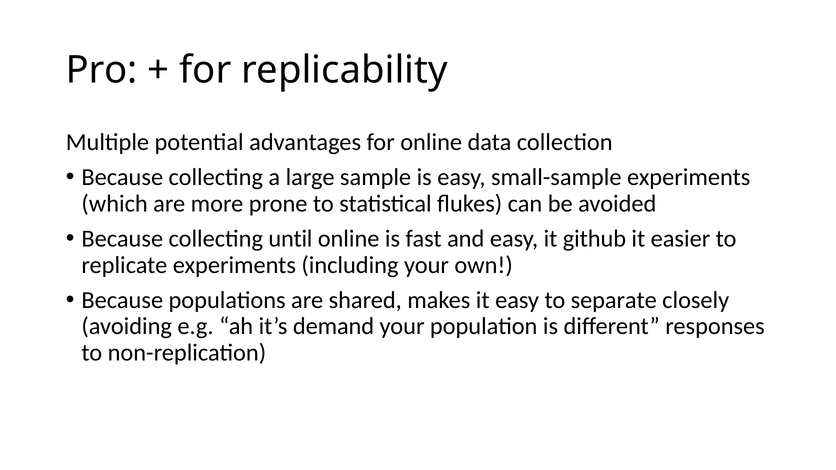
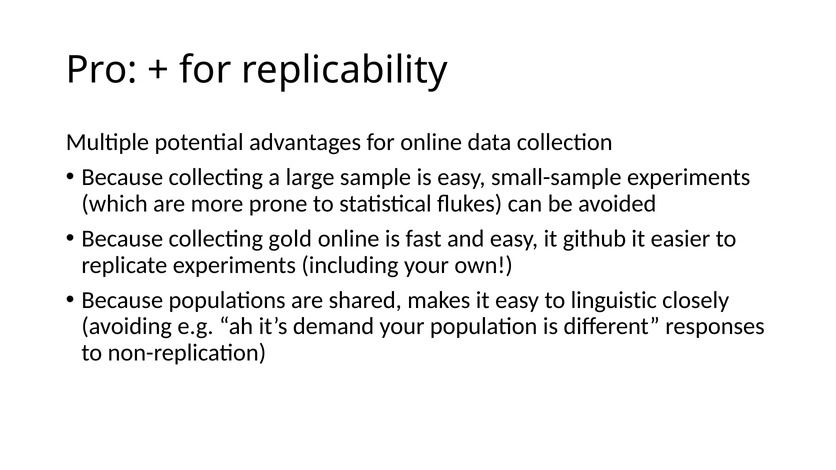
until: until -> gold (290, 239)
separate: separate -> linguistic (614, 300)
